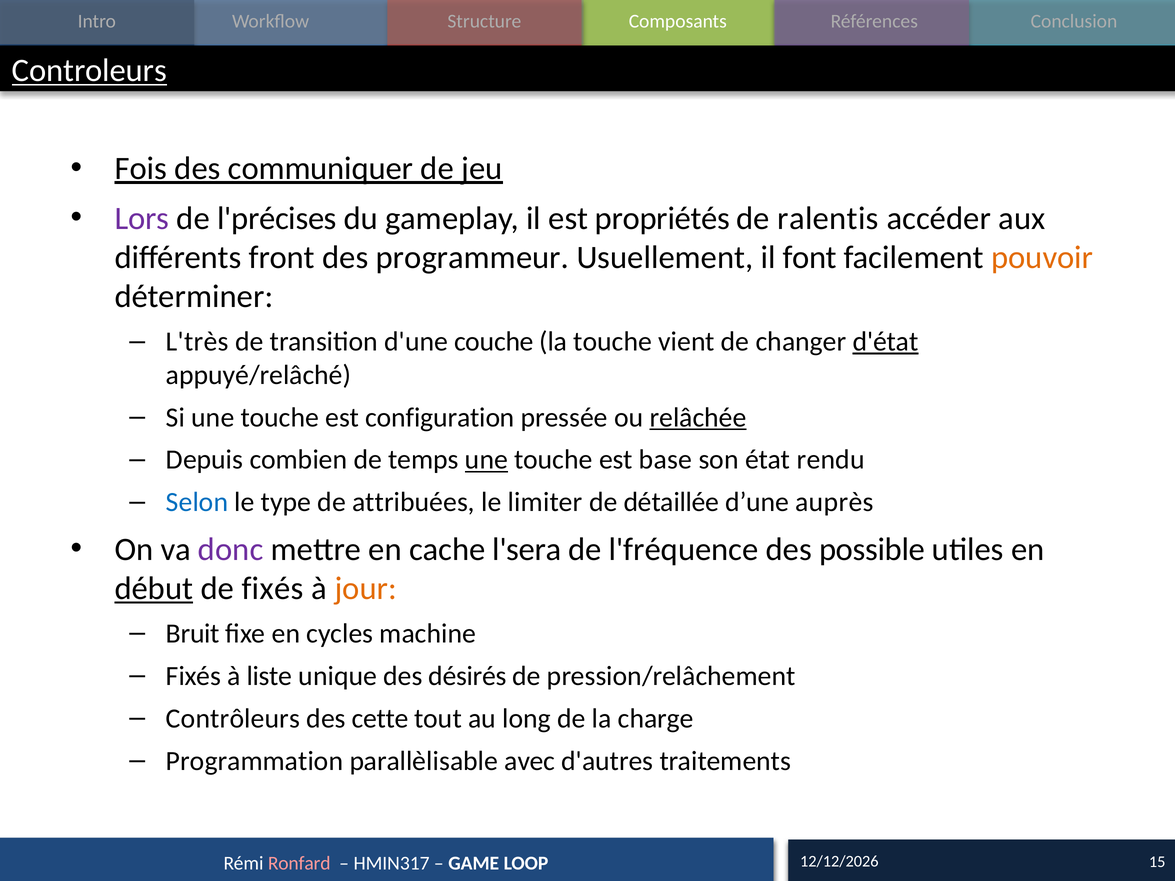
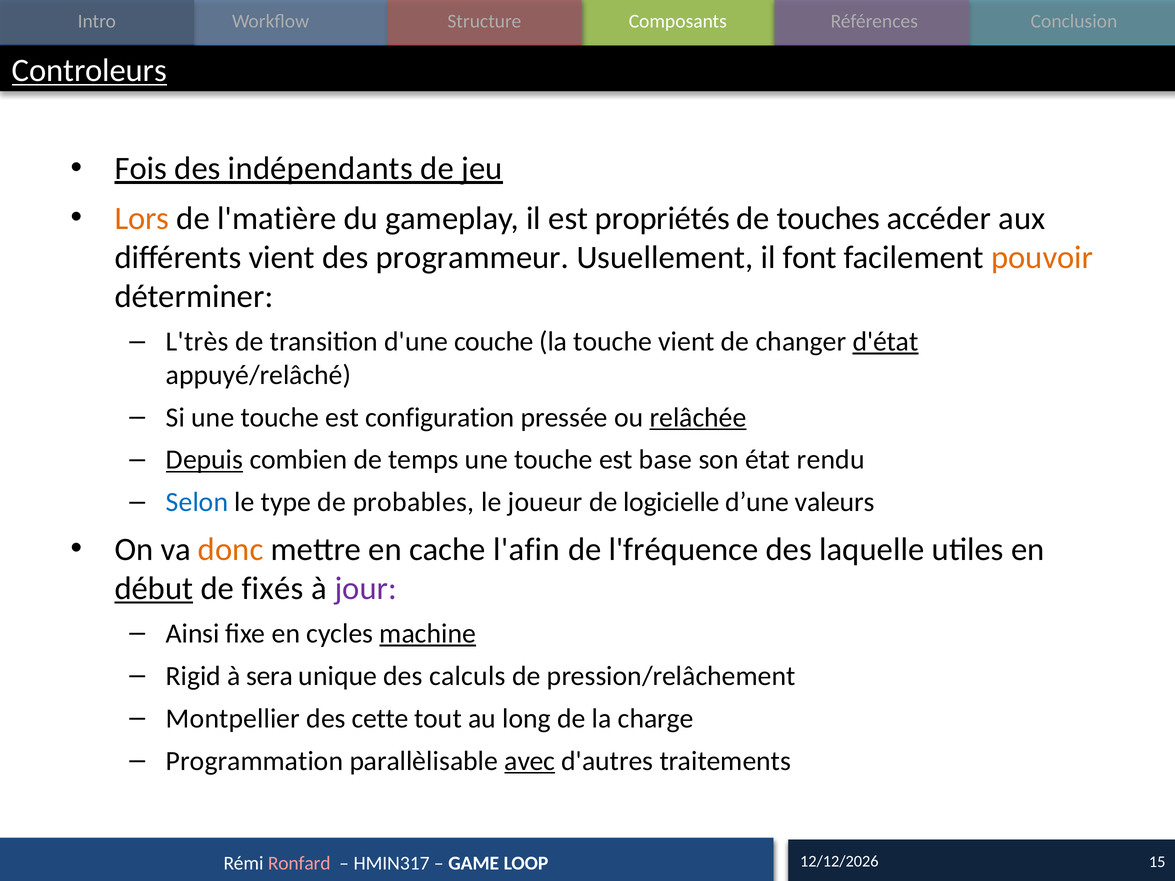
communiquer: communiquer -> indépendants (320, 169)
Lors colour: purple -> orange (142, 218)
l'précises: l'précises -> l'matière (277, 218)
ralentis: ralentis -> touches (828, 218)
différents front: front -> vient (282, 257)
Depuis underline: none -> present (205, 460)
une underline: present -> none (486, 460)
attribuées: attribuées -> probables (413, 502)
limiter: limiter -> joueur (545, 502)
détaillée: détaillée -> logicielle (671, 502)
auprès: auprès -> valeurs (835, 502)
donc colour: purple -> orange (231, 549)
l'sera: l'sera -> l'afin (527, 549)
possible: possible -> laquelle (872, 549)
jour colour: orange -> purple (366, 589)
Bruit: Bruit -> Ainsi (193, 634)
machine underline: none -> present (428, 634)
Fixés: Fixés -> Rigid (193, 676)
liste: liste -> sera (269, 676)
désirés: désirés -> calculs (467, 676)
Contrôleurs: Contrôleurs -> Montpellier (233, 719)
avec underline: none -> present (530, 761)
